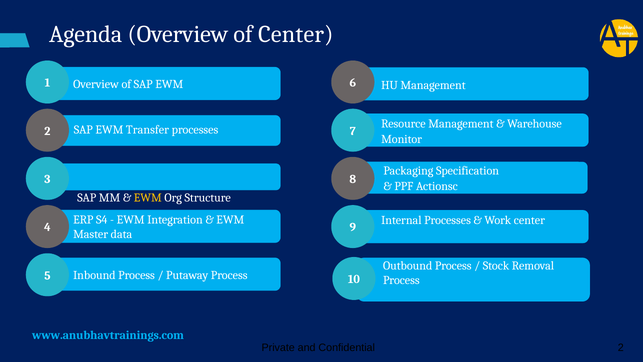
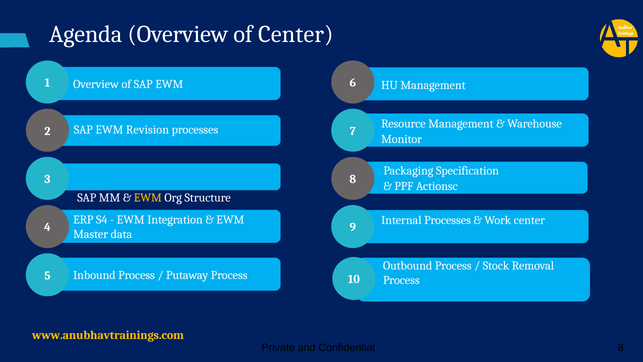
Transfer: Transfer -> Revision (147, 130)
www.anubhavtrainings.com colour: light blue -> yellow (108, 335)
2: 2 -> 8 (621, 348)
